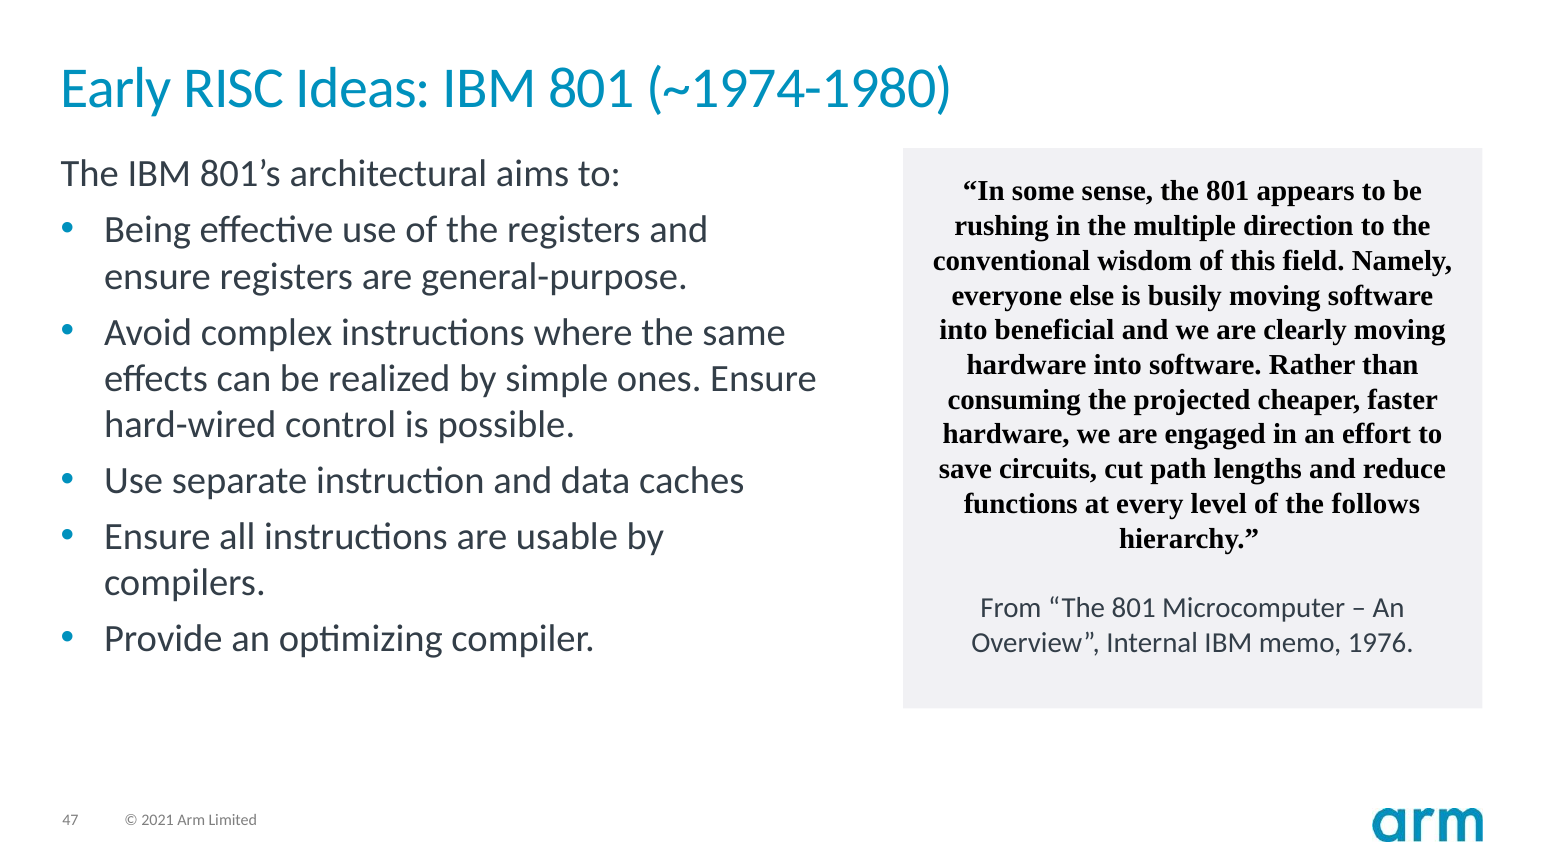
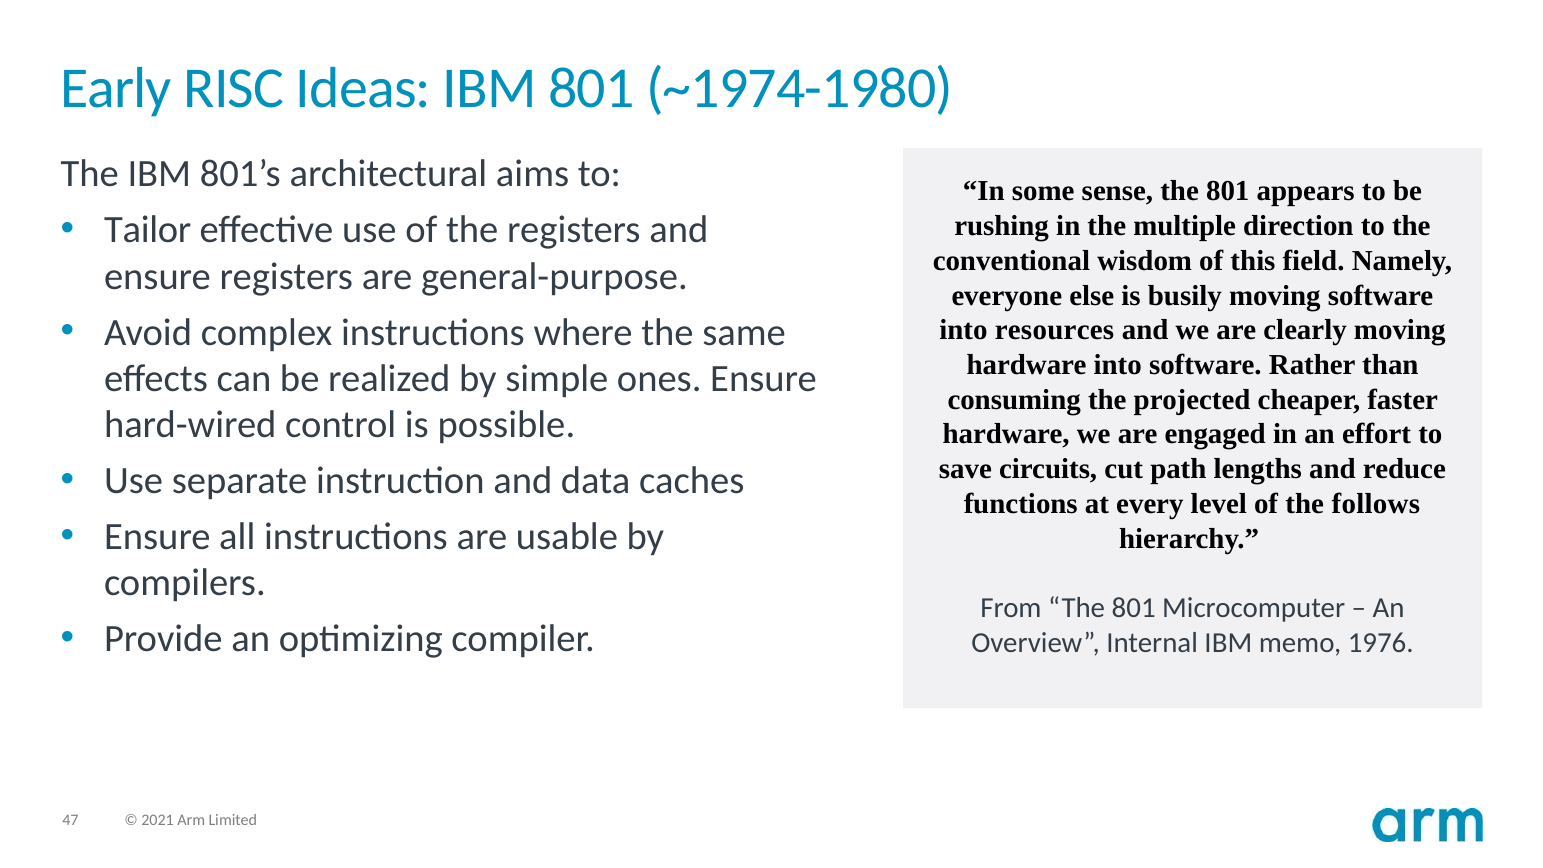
Being: Being -> Tailor (148, 230)
beneficial: beneficial -> resources (1054, 330)
